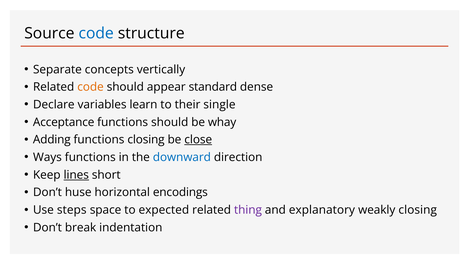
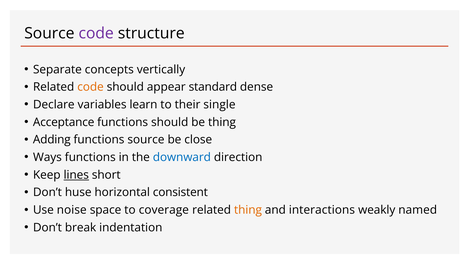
code colour: blue -> purple (96, 33)
be whay: whay -> thing (222, 122)
functions closing: closing -> source (146, 140)
close underline: present -> none (198, 140)
encodings: encodings -> consistent (180, 192)
steps: steps -> noise (72, 210)
expected: expected -> coverage (164, 210)
thing colour: purple -> orange (248, 210)
explanatory: explanatory -> interactions (322, 210)
weakly closing: closing -> named (418, 210)
